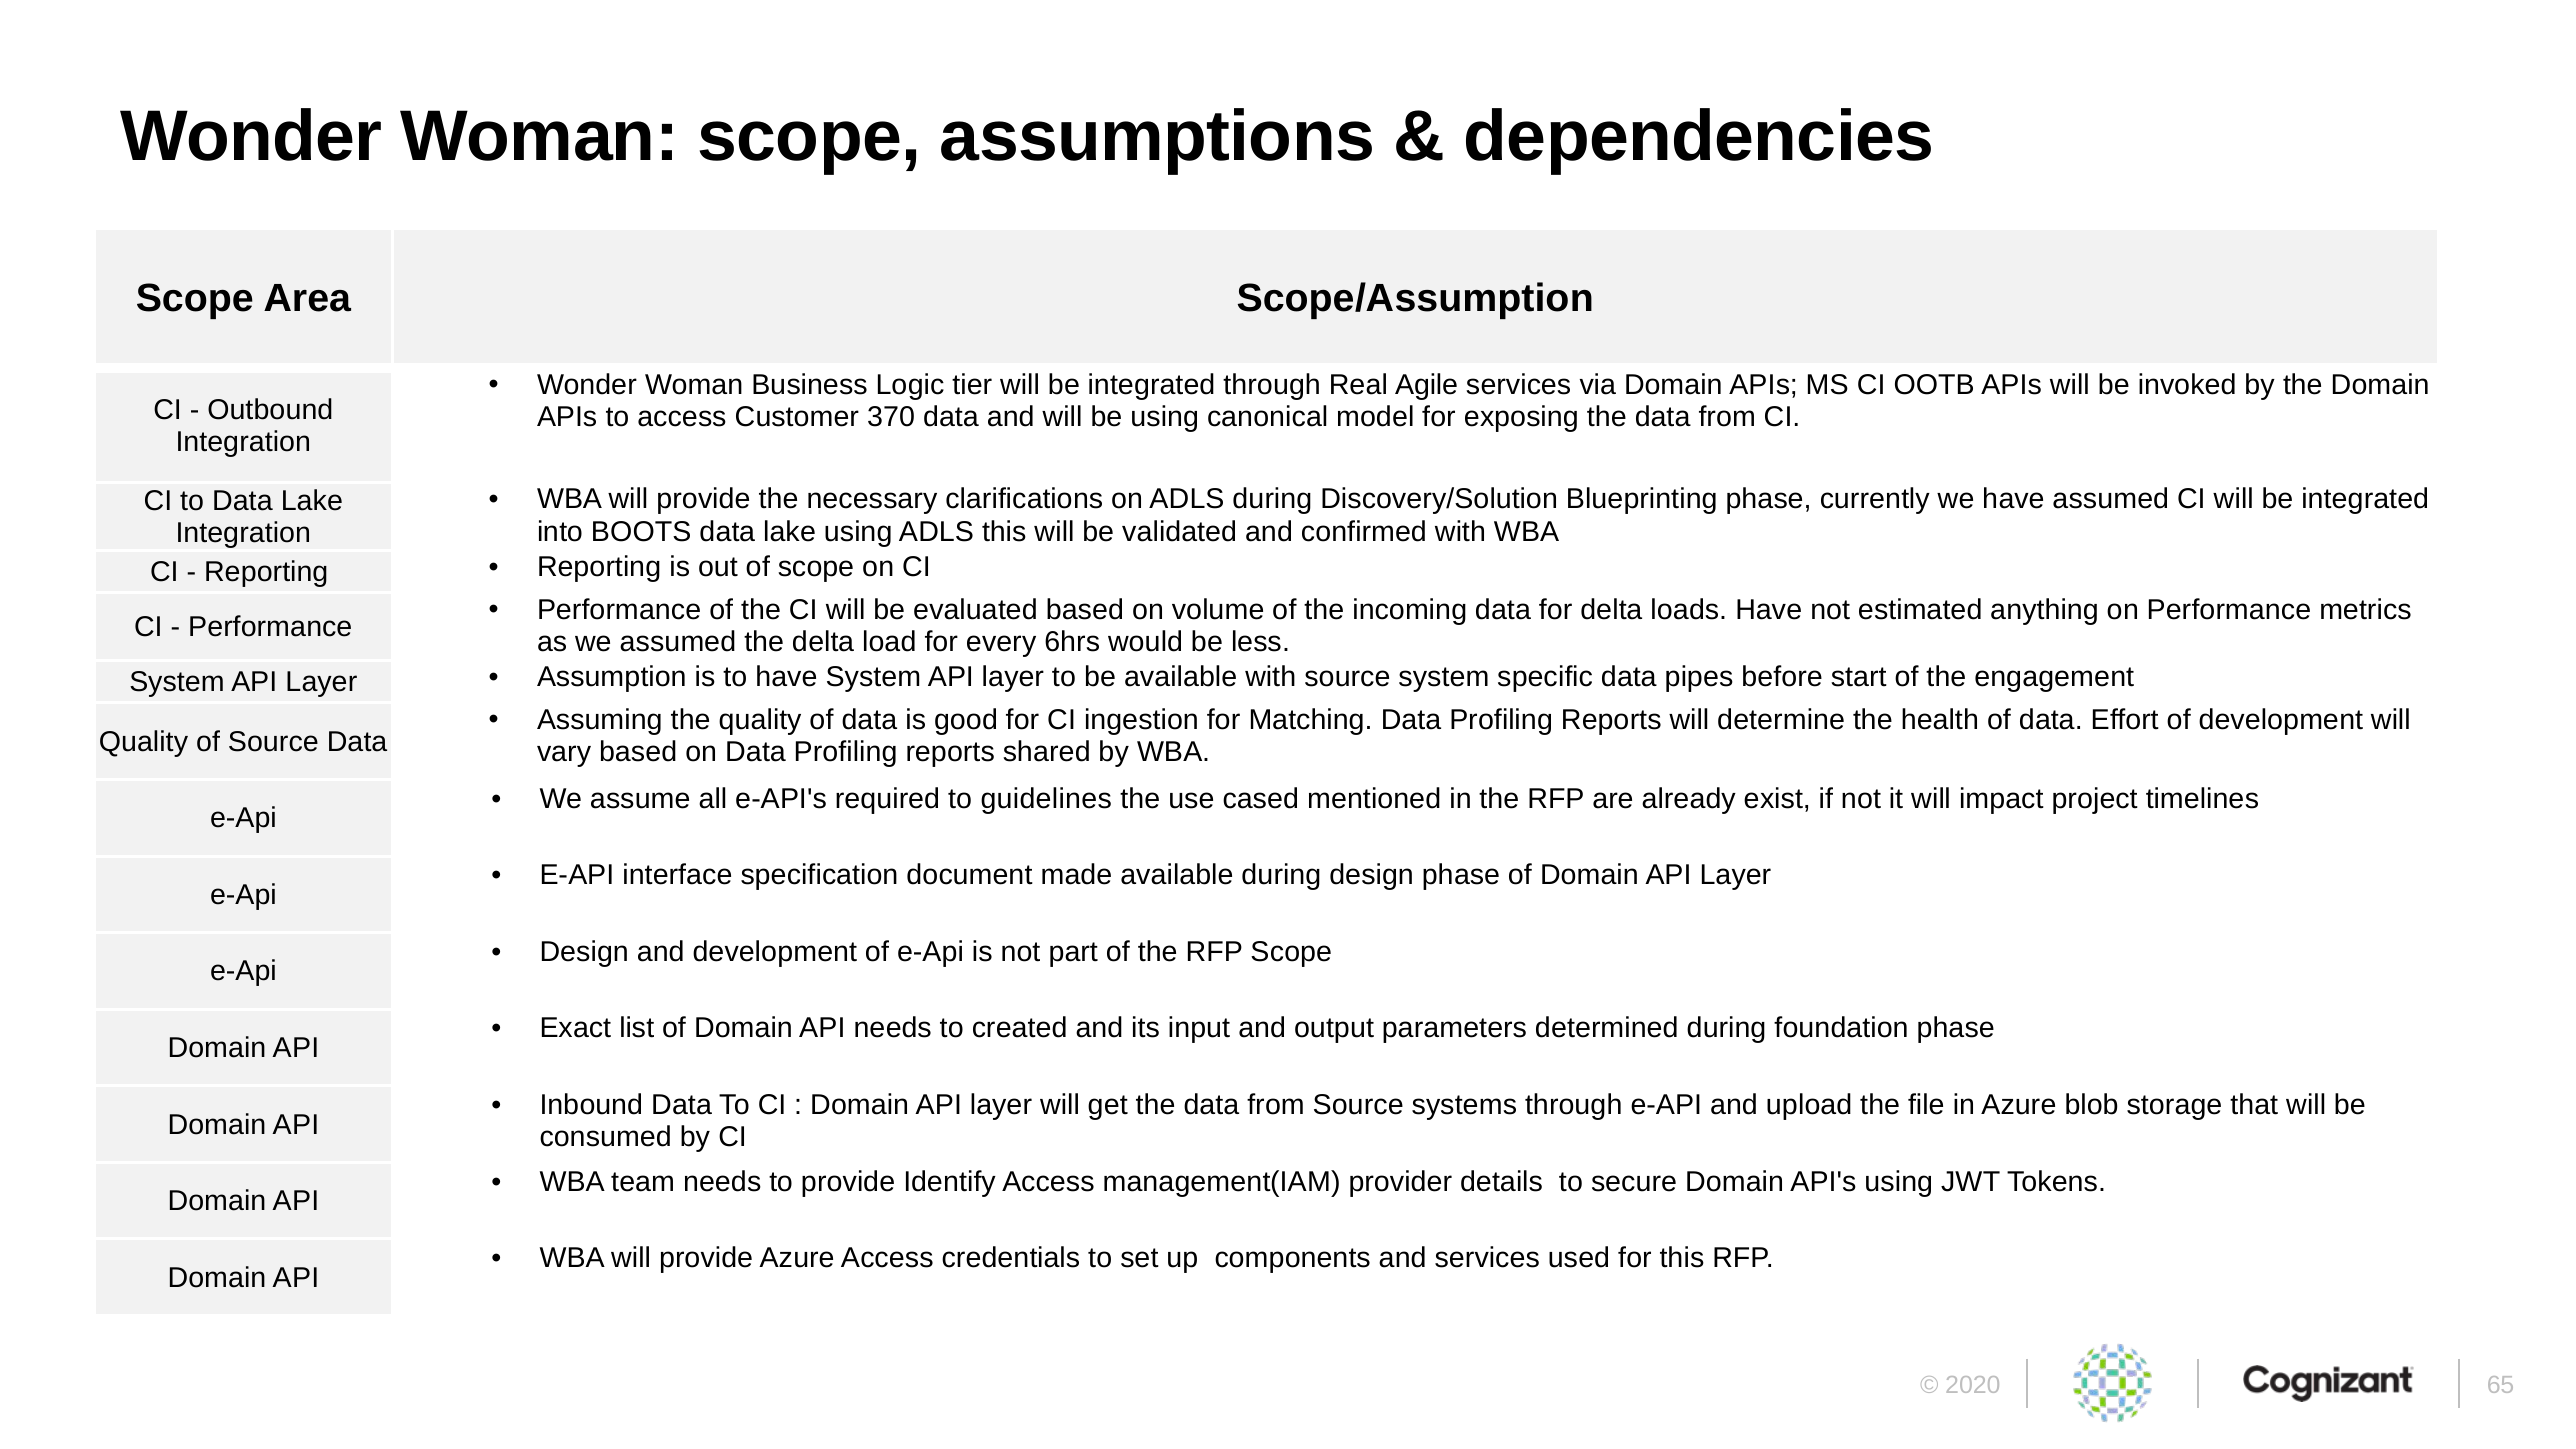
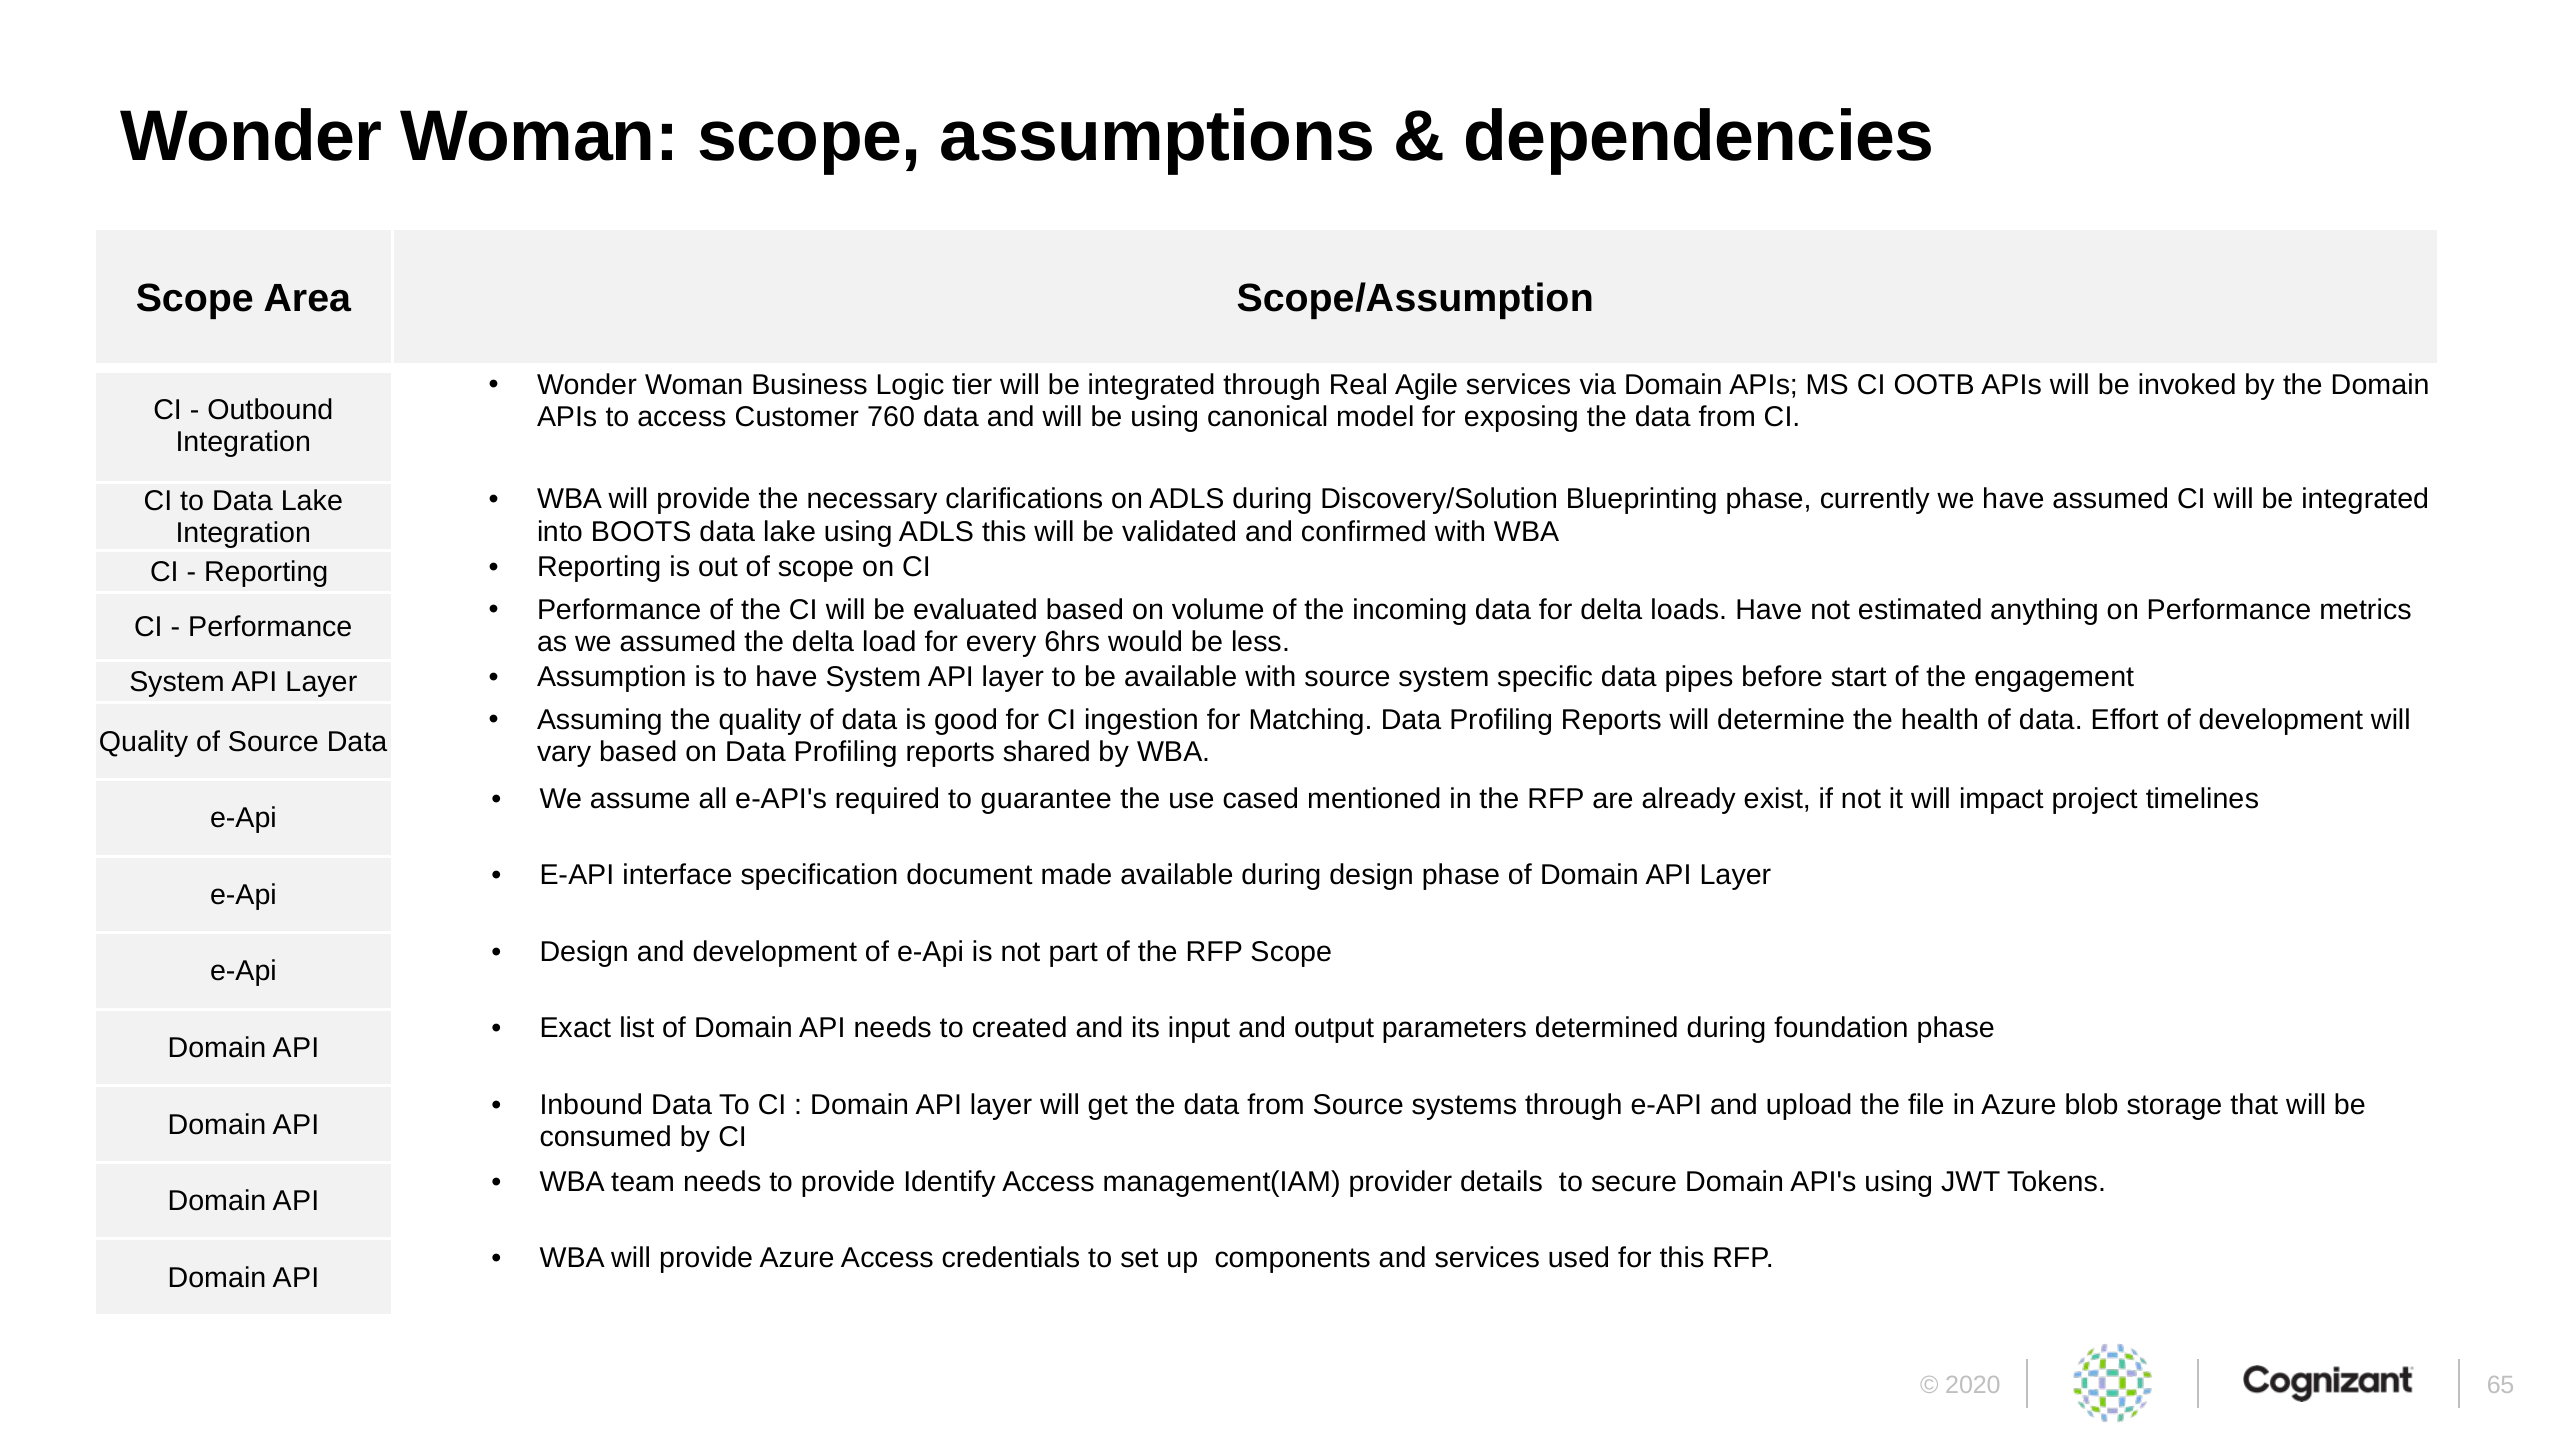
370: 370 -> 760 (891, 417)
guidelines: guidelines -> guarantee (1046, 799)
